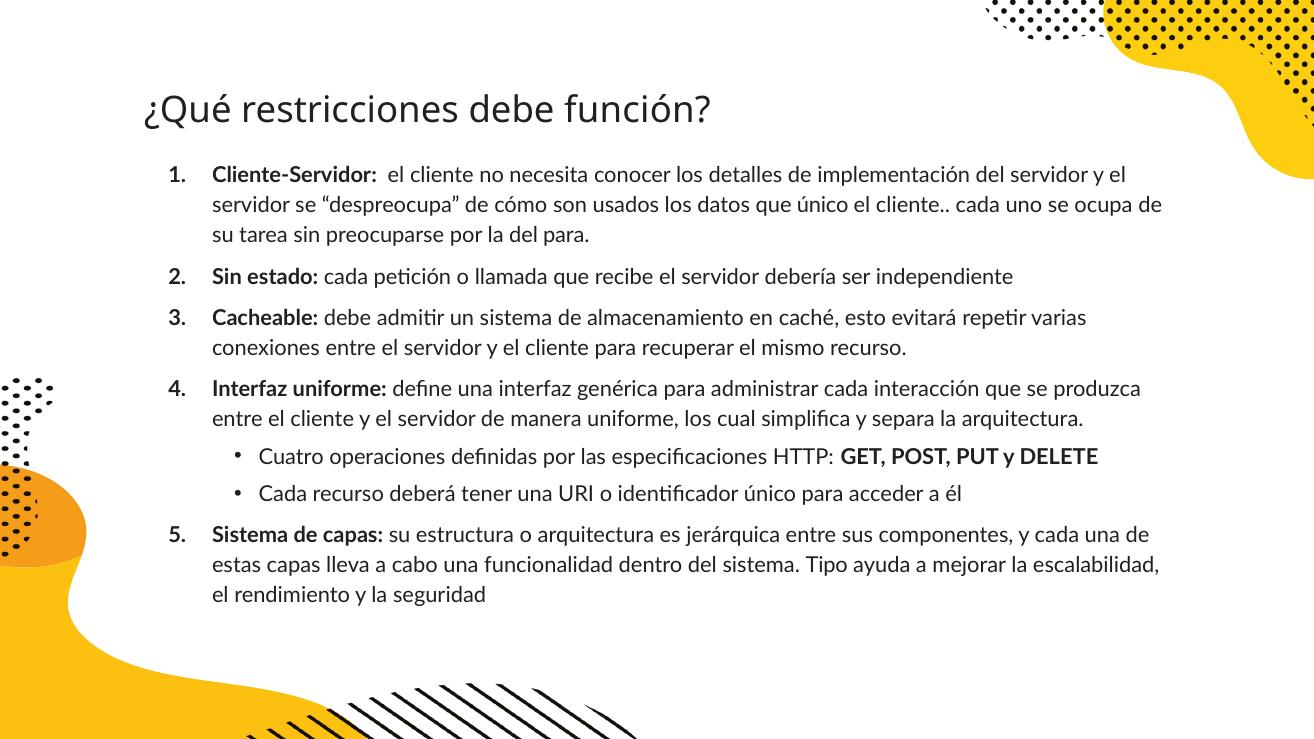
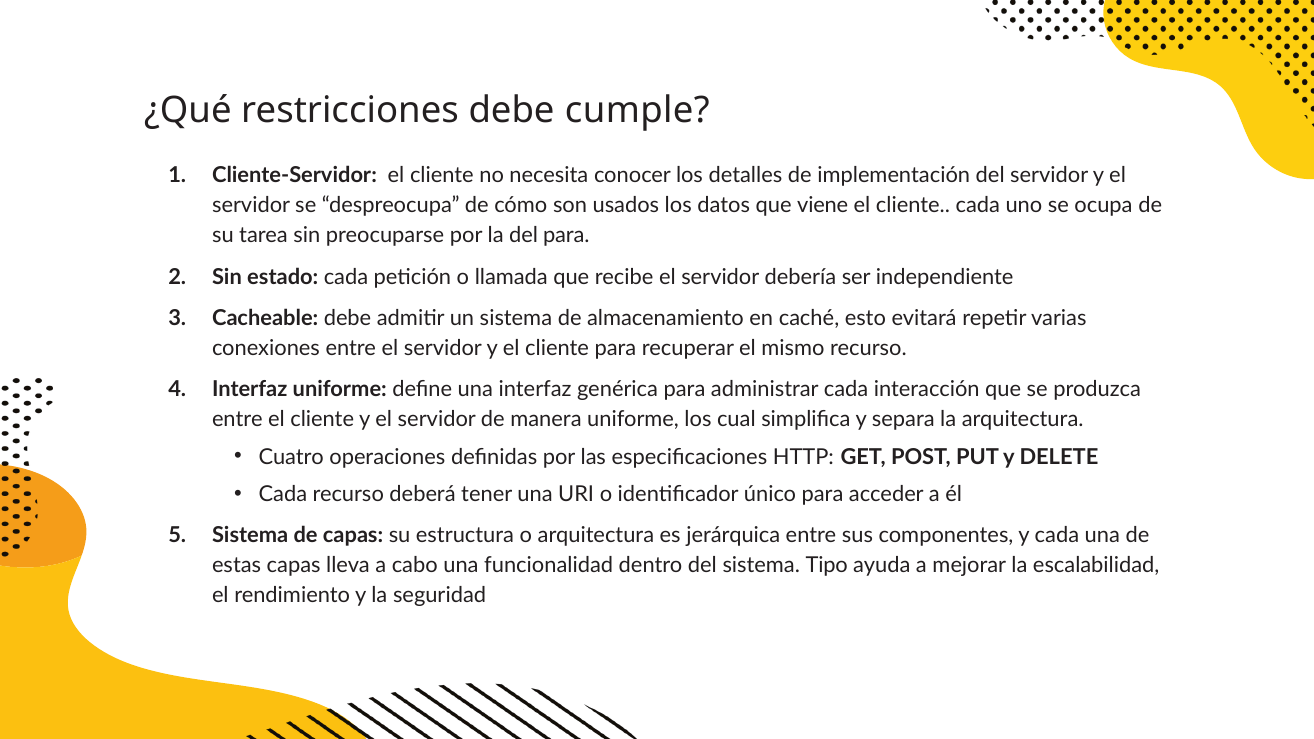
función: función -> cumple (637, 110)
que único: único -> viene (823, 206)
